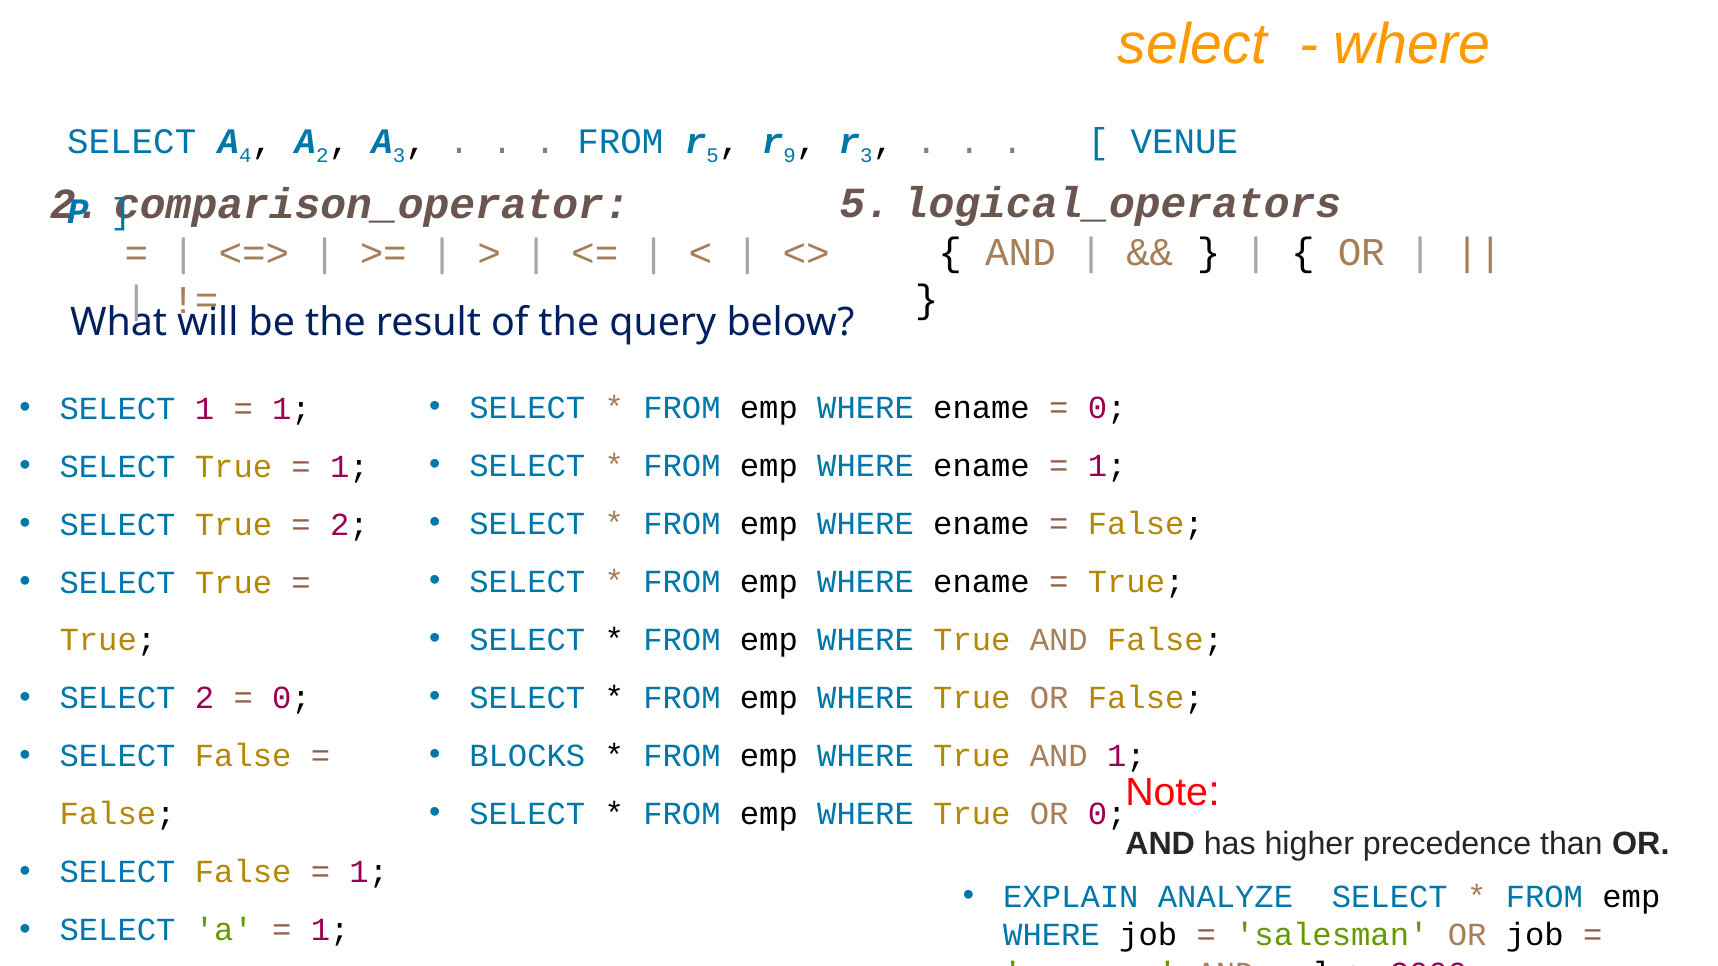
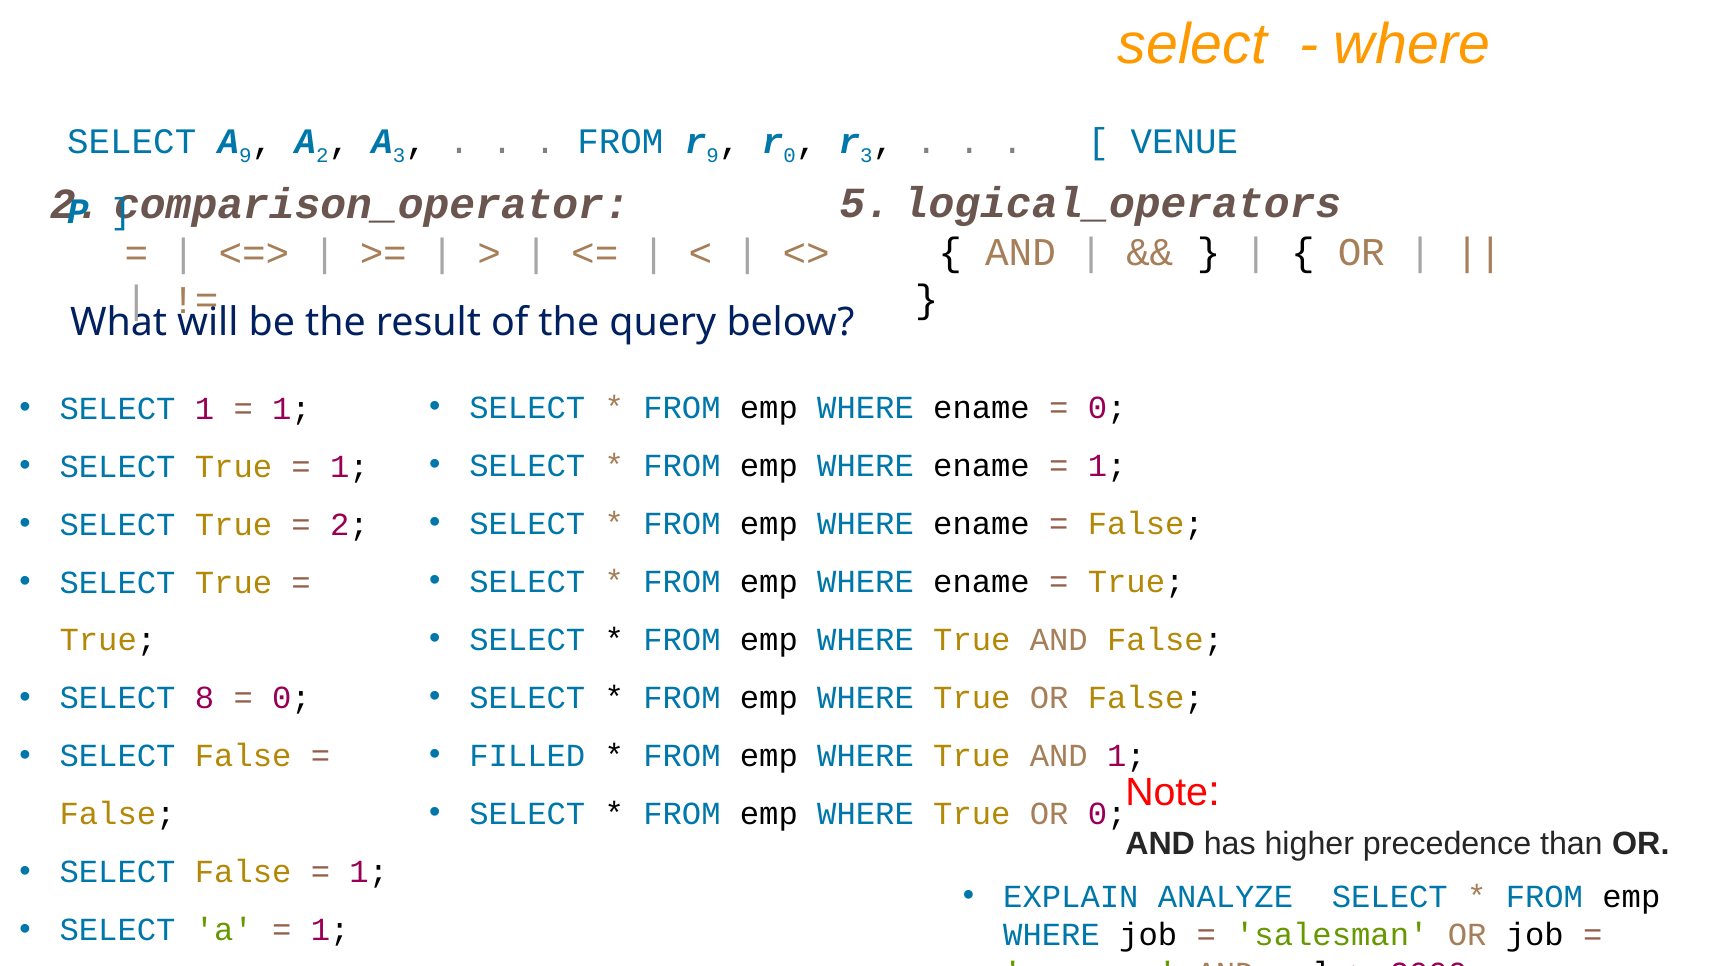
A 4: 4 -> 9 (245, 156)
5: 5 -> 9 (713, 156)
9: 9 -> 0 (790, 156)
SELECT 2: 2 -> 8 (205, 699)
BLOCKS: BLOCKS -> FILLED (527, 756)
